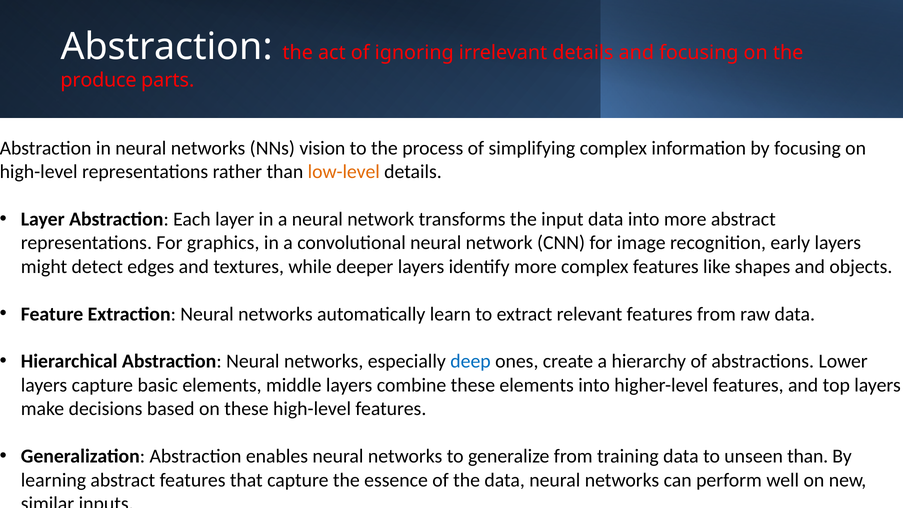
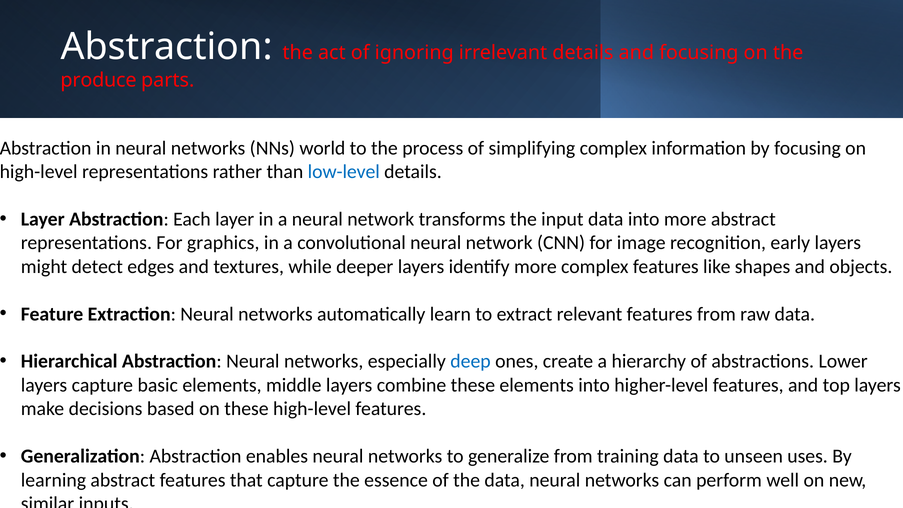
vision: vision -> world (322, 148)
low-level colour: orange -> blue (344, 172)
unseen than: than -> uses (808, 456)
